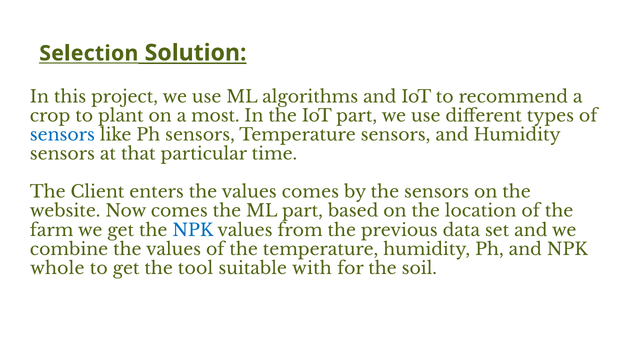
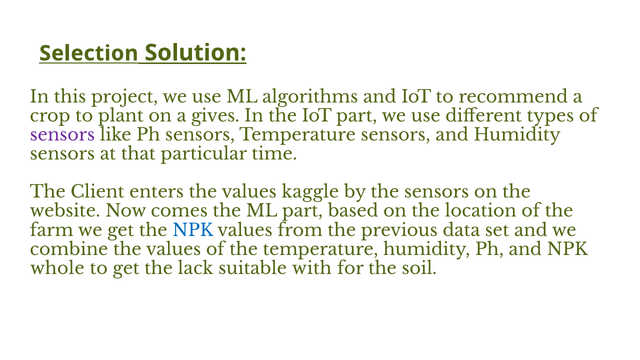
most: most -> gives (215, 116)
sensors colour: blue -> purple (62, 135)
values comes: comes -> kaggle (310, 192)
tool: tool -> lack (196, 268)
